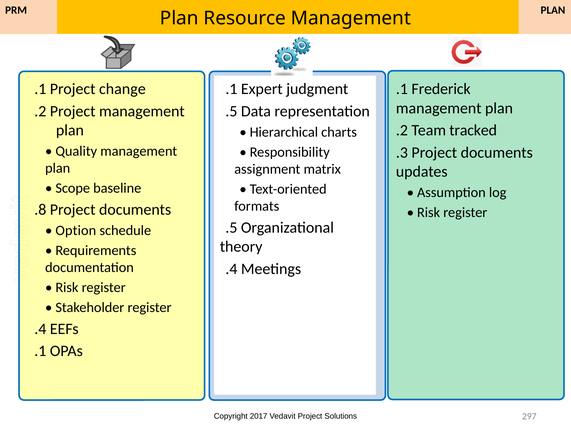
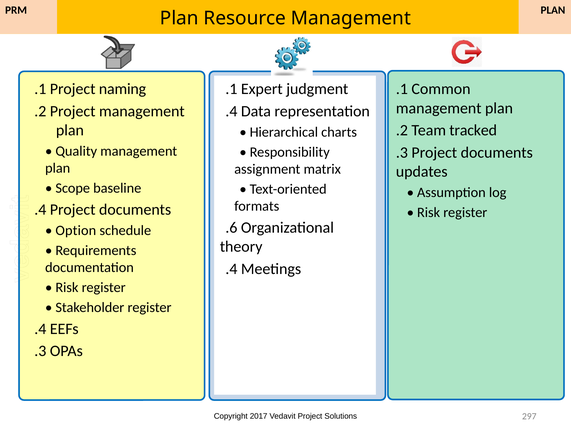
change: change -> naming (123, 89)
Frederick: Frederick -> Common (441, 89)
.5: .5 -> .4 (231, 111)
.8: .8 -> .4 (40, 210)
.5: .5 -> .6 (231, 228)
.1: .1 -> .3 (40, 351)
